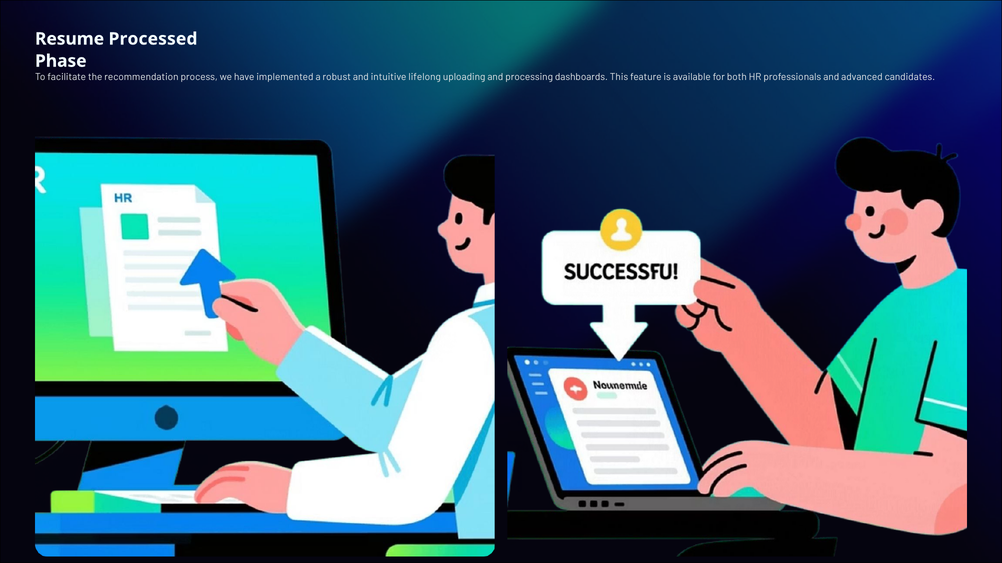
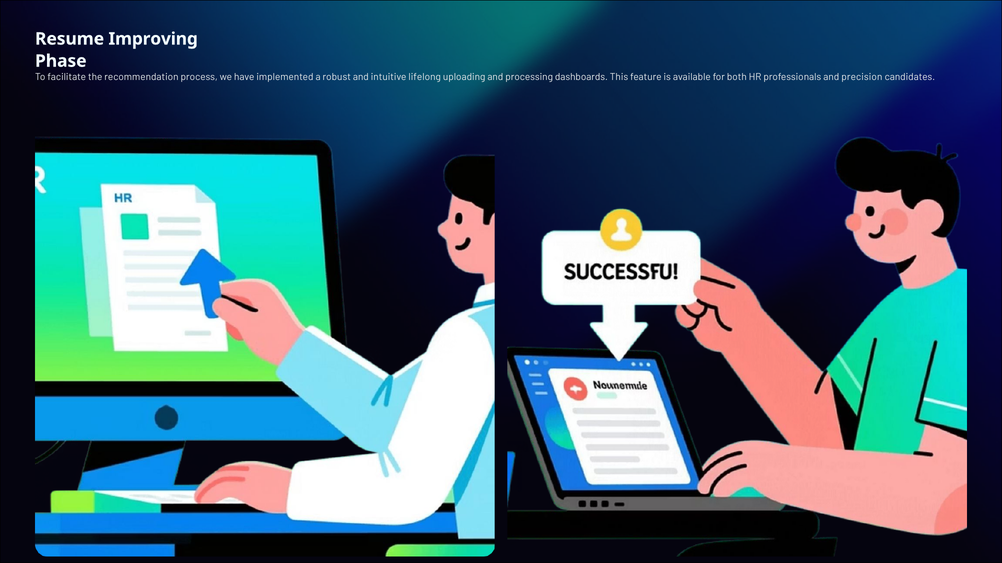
Processed: Processed -> Improving (153, 39)
advanced: advanced -> precision (862, 77)
